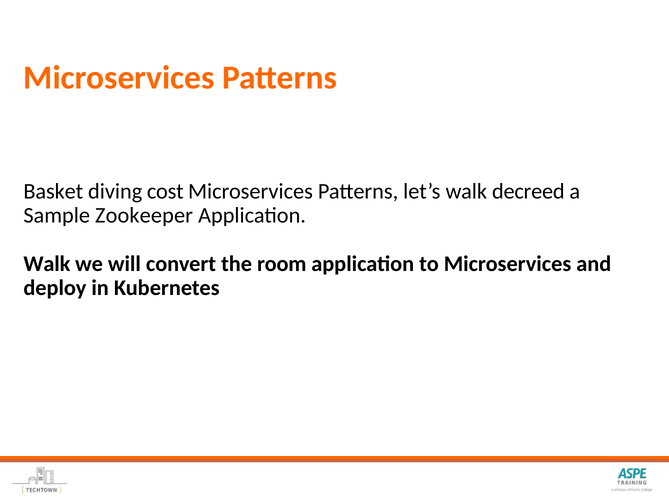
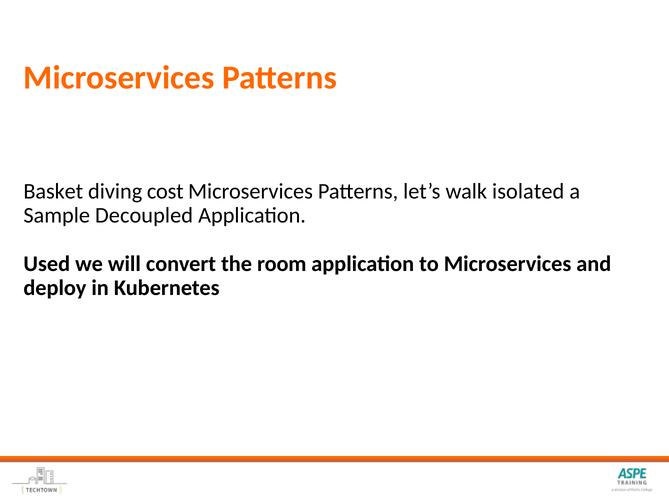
decreed: decreed -> isolated (528, 191)
Zookeeper: Zookeeper -> Decoupled (144, 216)
Walk: Walk -> Used (47, 264)
